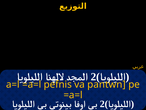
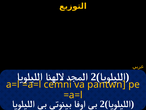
pefnis: pefnis -> cemni (58, 84)
